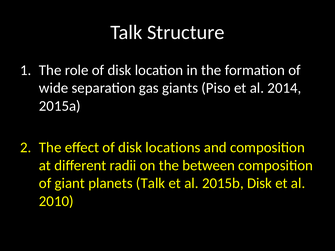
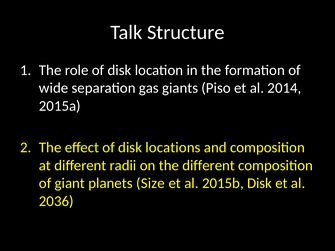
the between: between -> different (209, 166)
planets Talk: Talk -> Size (151, 183)
2010: 2010 -> 2036 (56, 201)
